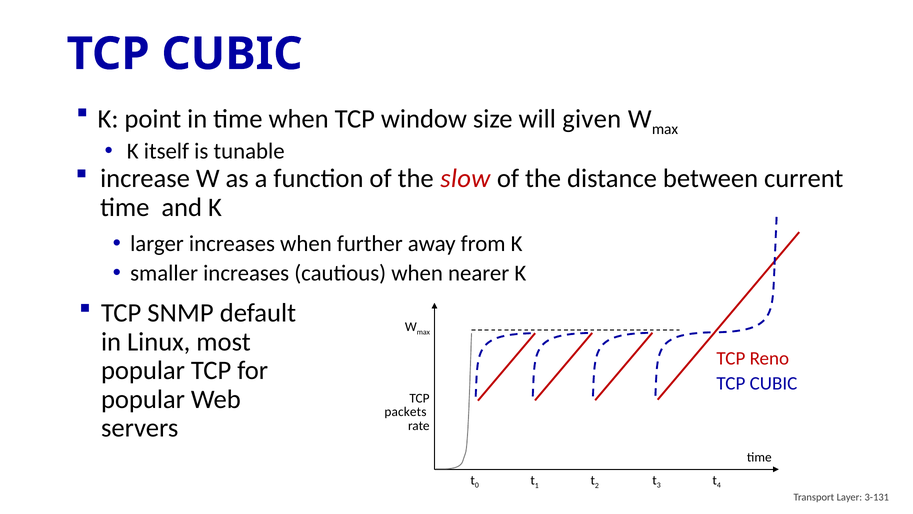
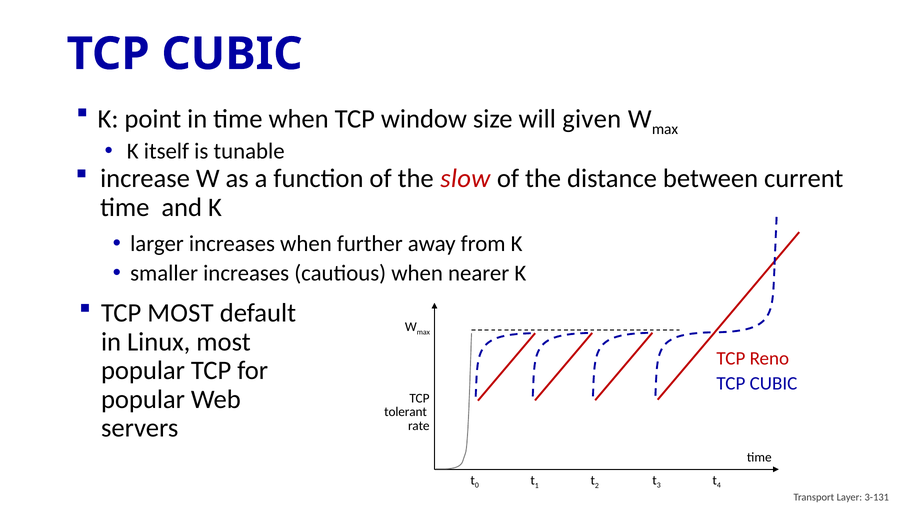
TCP SNMP: SNMP -> MOST (181, 313)
packets: packets -> tolerant (406, 412)
